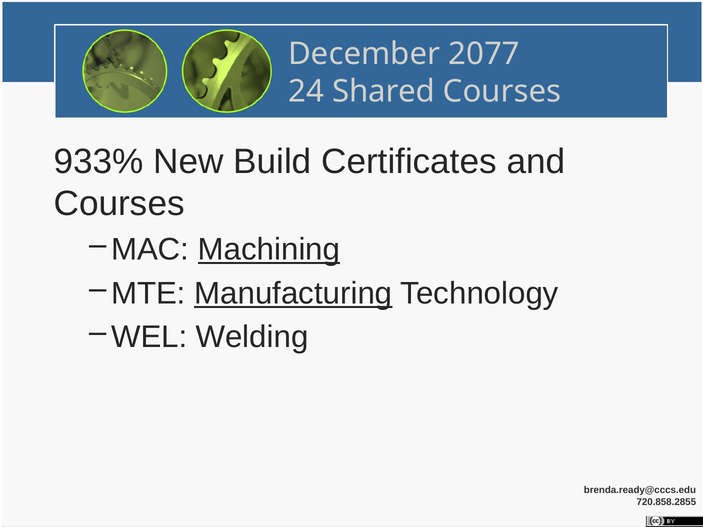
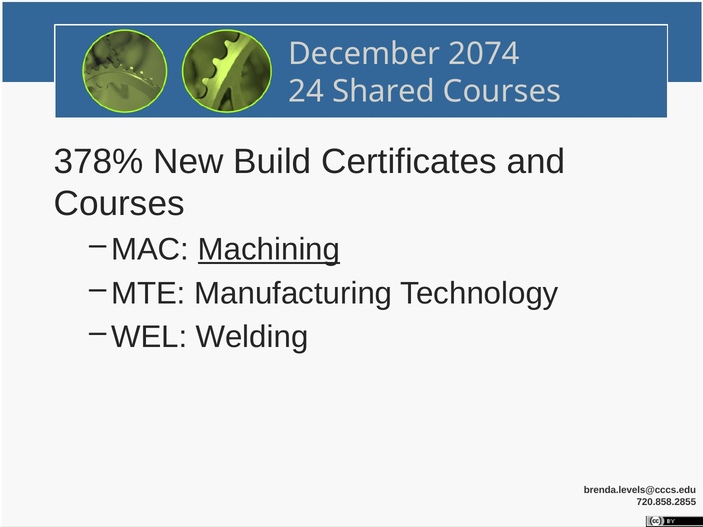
2077: 2077 -> 2074 (484, 54)
933%: 933% -> 378% (99, 162)
Manufacturing underline: present -> none (293, 294)
brenda.ready@cccs.edu: brenda.ready@cccs.edu -> brenda.levels@cccs.edu (640, 490)
